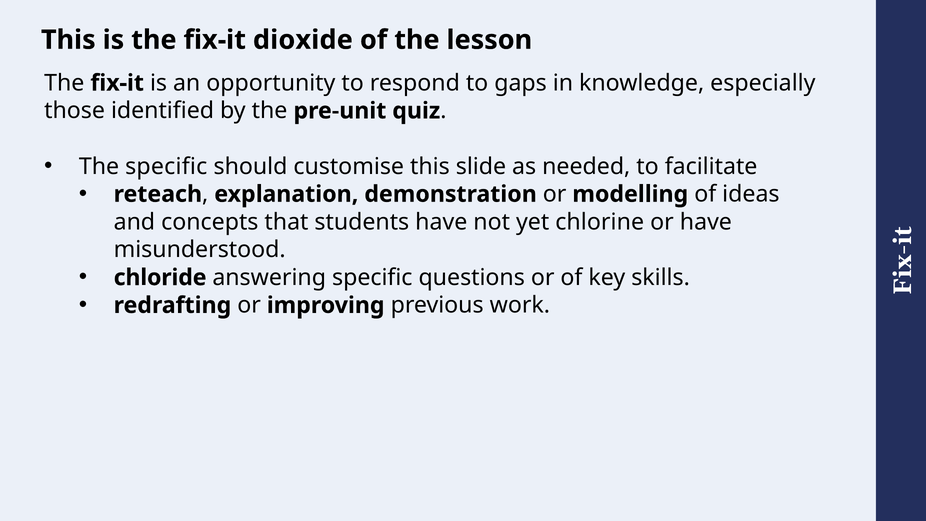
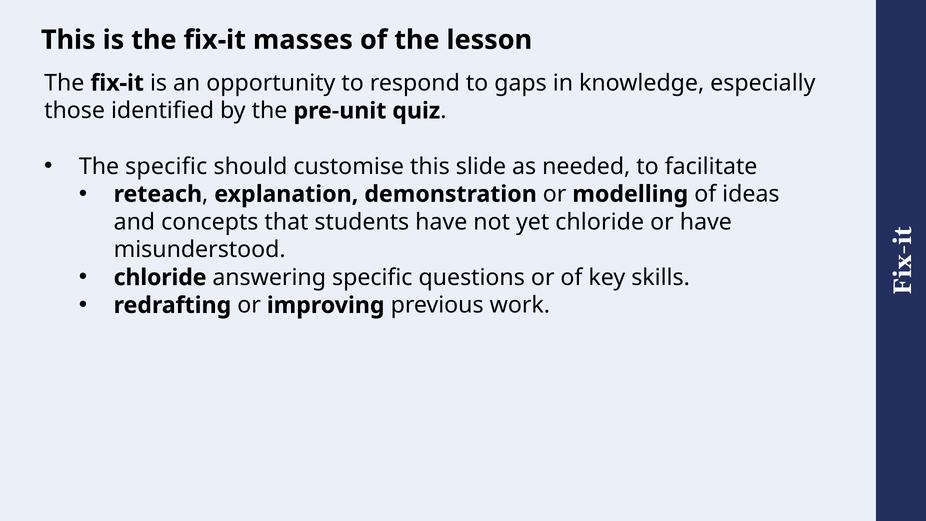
dioxide: dioxide -> masses (303, 40)
yet chlorine: chlorine -> chloride (600, 222)
